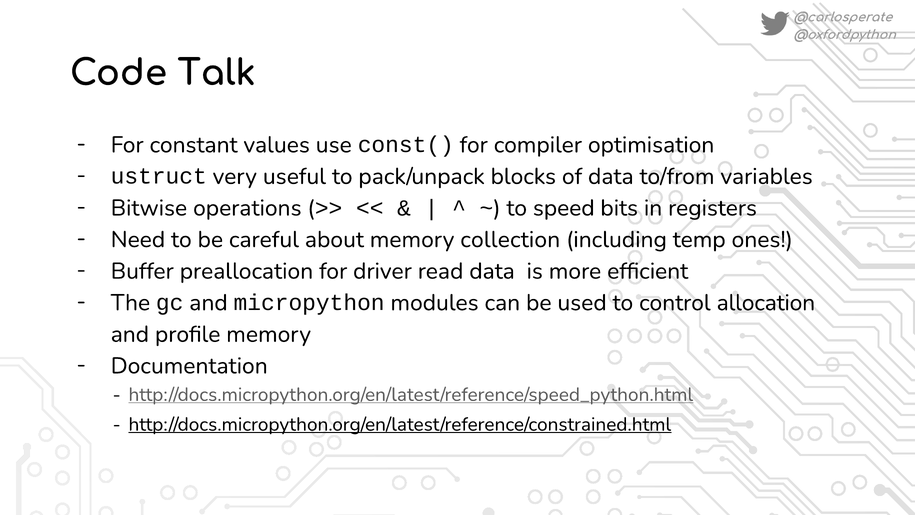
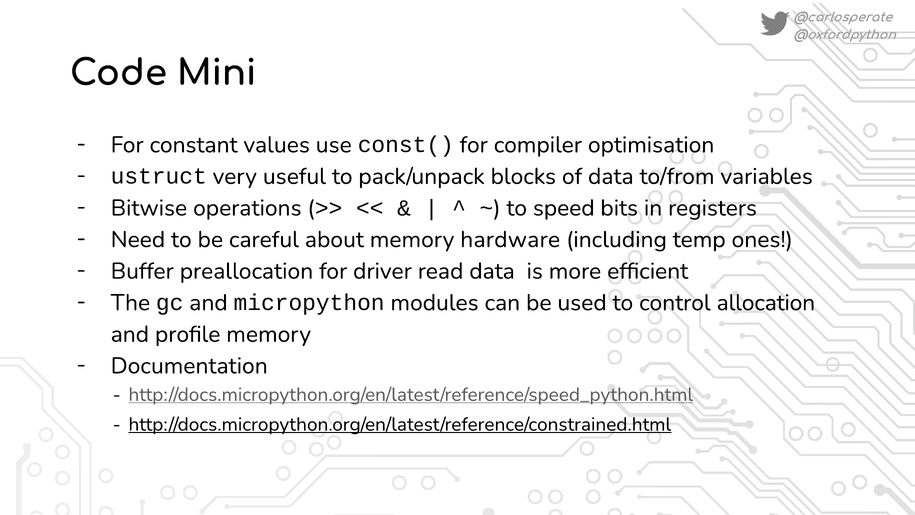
Talk: Talk -> Mini (217, 73)
collection: collection -> hardware (510, 239)
